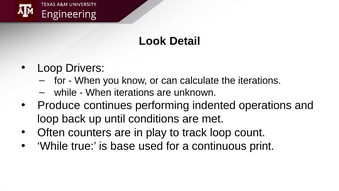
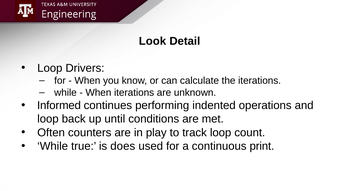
Produce: Produce -> Informed (59, 105)
base: base -> does (123, 146)
